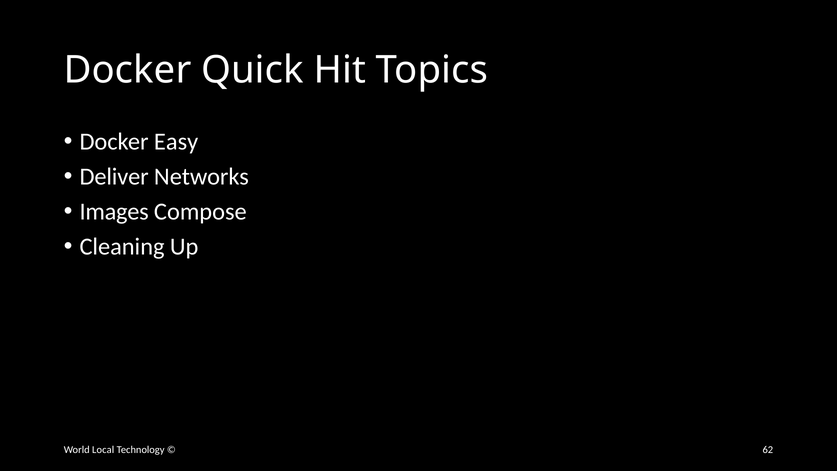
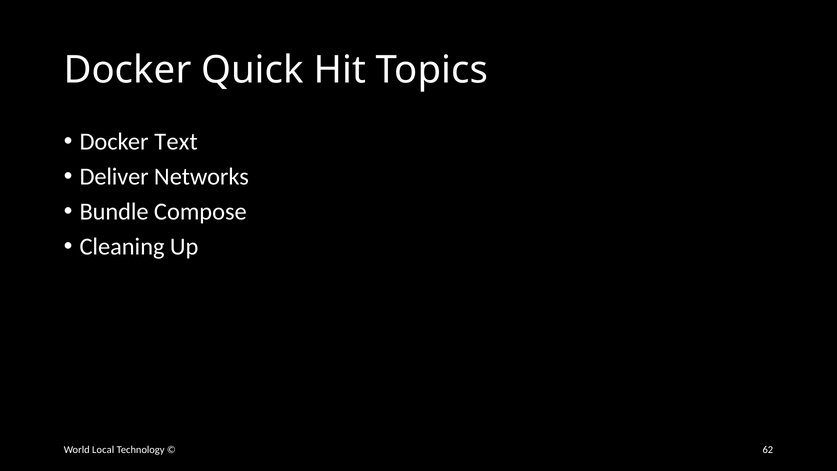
Easy: Easy -> Text (176, 142)
Images: Images -> Bundle (114, 212)
